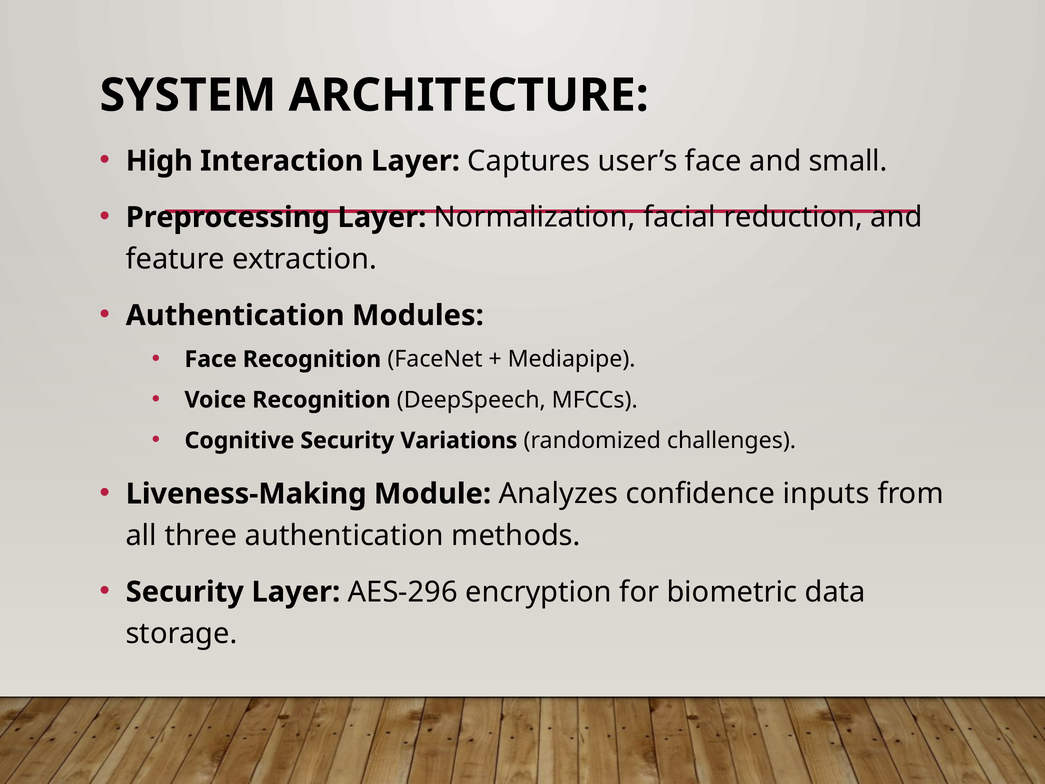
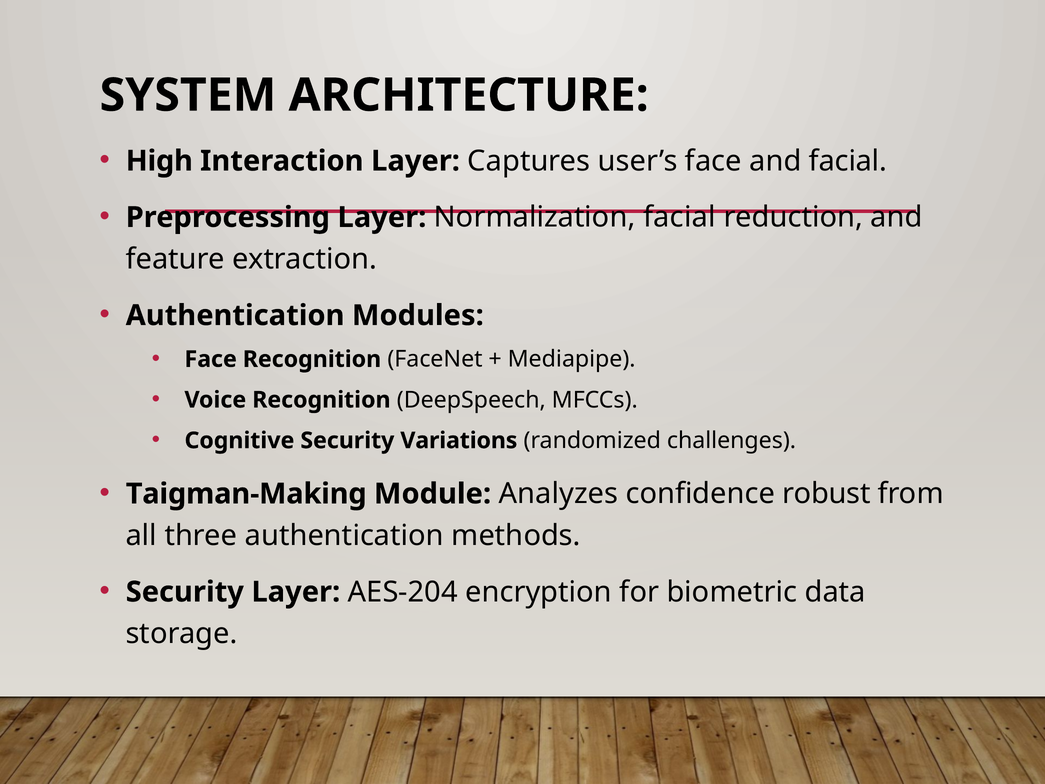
and small: small -> facial (848, 161)
Liveness-Making: Liveness-Making -> Taigman-Making (246, 494)
inputs: inputs -> robust (826, 494)
AES-296: AES-296 -> AES-204 (403, 592)
